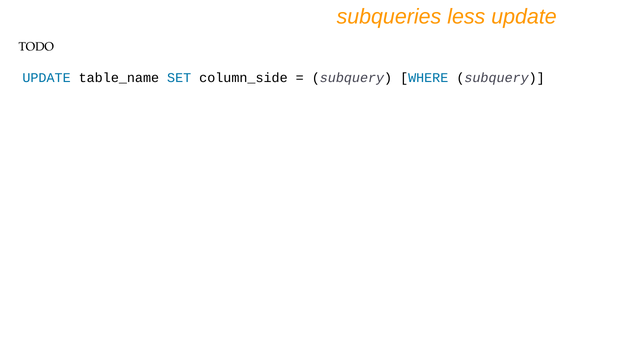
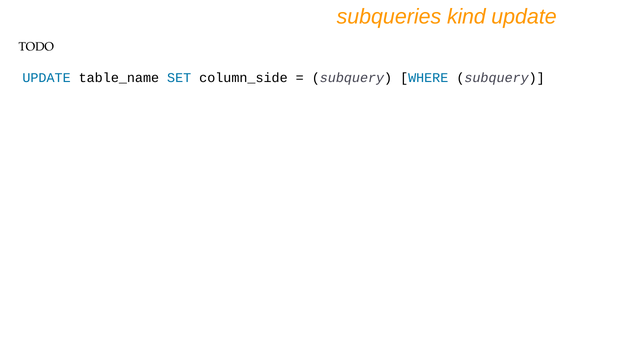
less: less -> kind (466, 17)
